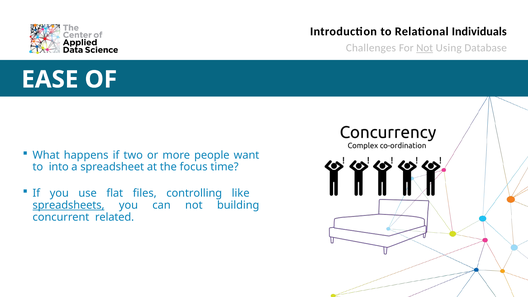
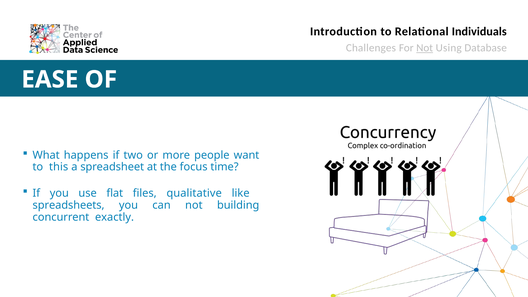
into: into -> this (59, 167)
controlling: controlling -> qualitative (194, 193)
spreadsheets underline: present -> none (69, 205)
related: related -> exactly (114, 217)
